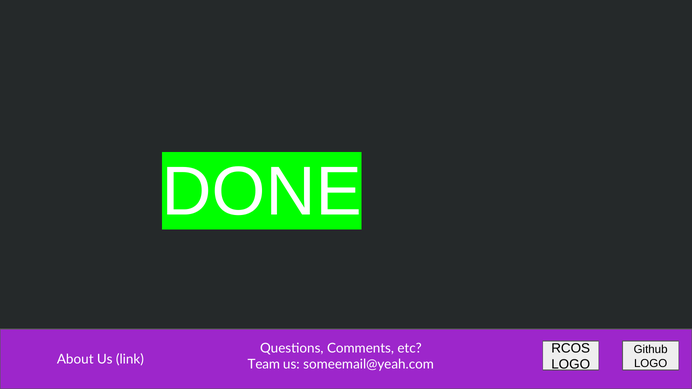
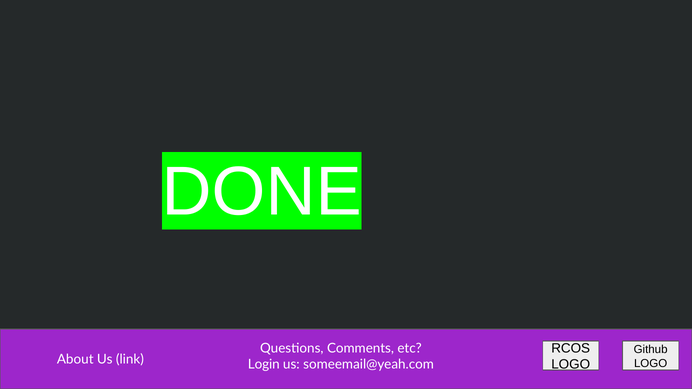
Team: Team -> Login (264, 365)
